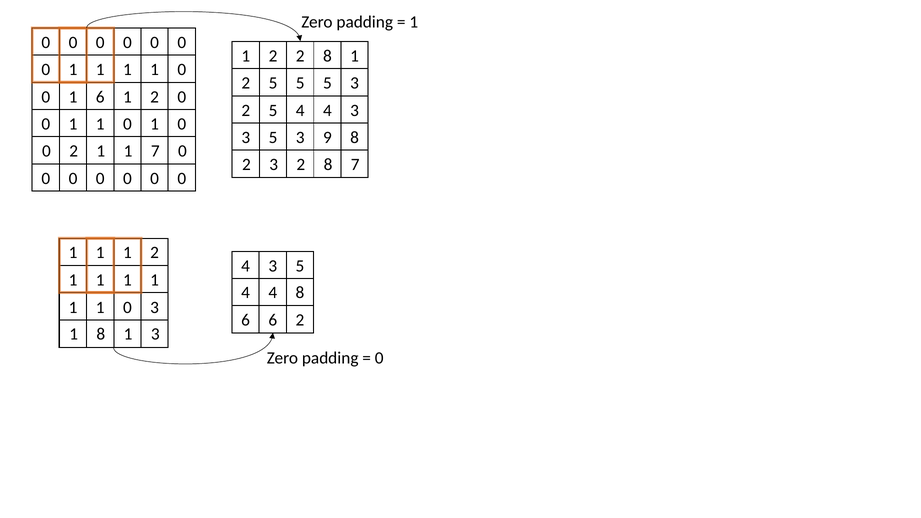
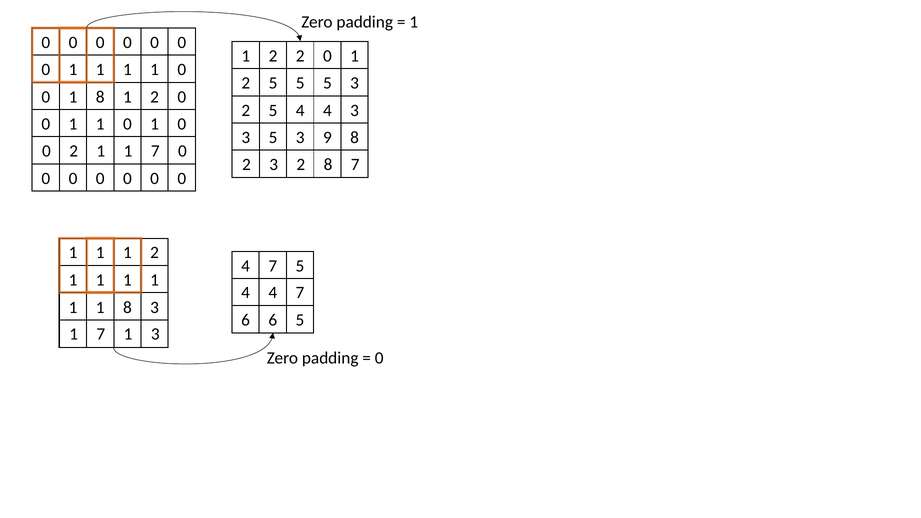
2 2 8: 8 -> 0 (327, 56)
0 1 6: 6 -> 8 (100, 97)
3: 3 -> 7 (273, 266)
4 4 8: 8 -> 7 (300, 293)
0: 0 -> 8 (127, 307)
6 2: 2 -> 5 (300, 320)
8: 8 -> 7 (101, 334)
